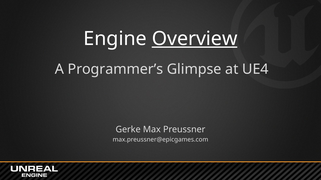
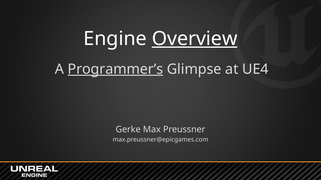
Programmer’s underline: none -> present (115, 69)
